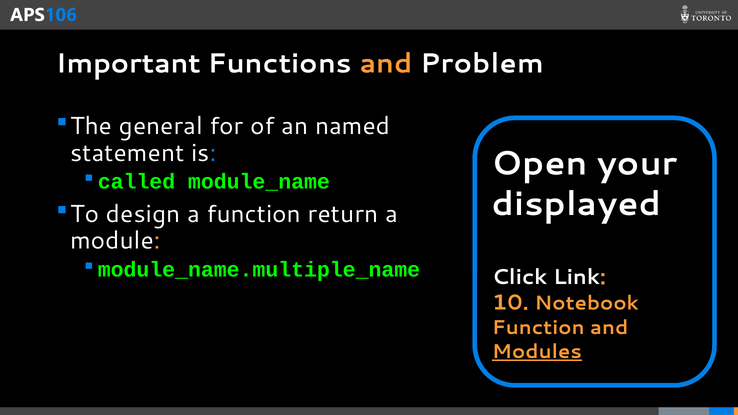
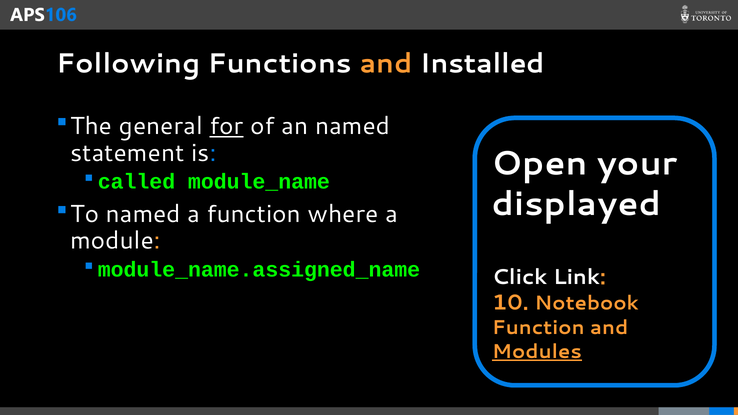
Important: Important -> Following (128, 64)
Problem: Problem -> Installed (482, 64)
for underline: none -> present (227, 126)
To design: design -> named (143, 214)
return: return -> where (343, 214)
module_name.multiple_name: module_name.multiple_name -> module_name.assigned_name (259, 270)
